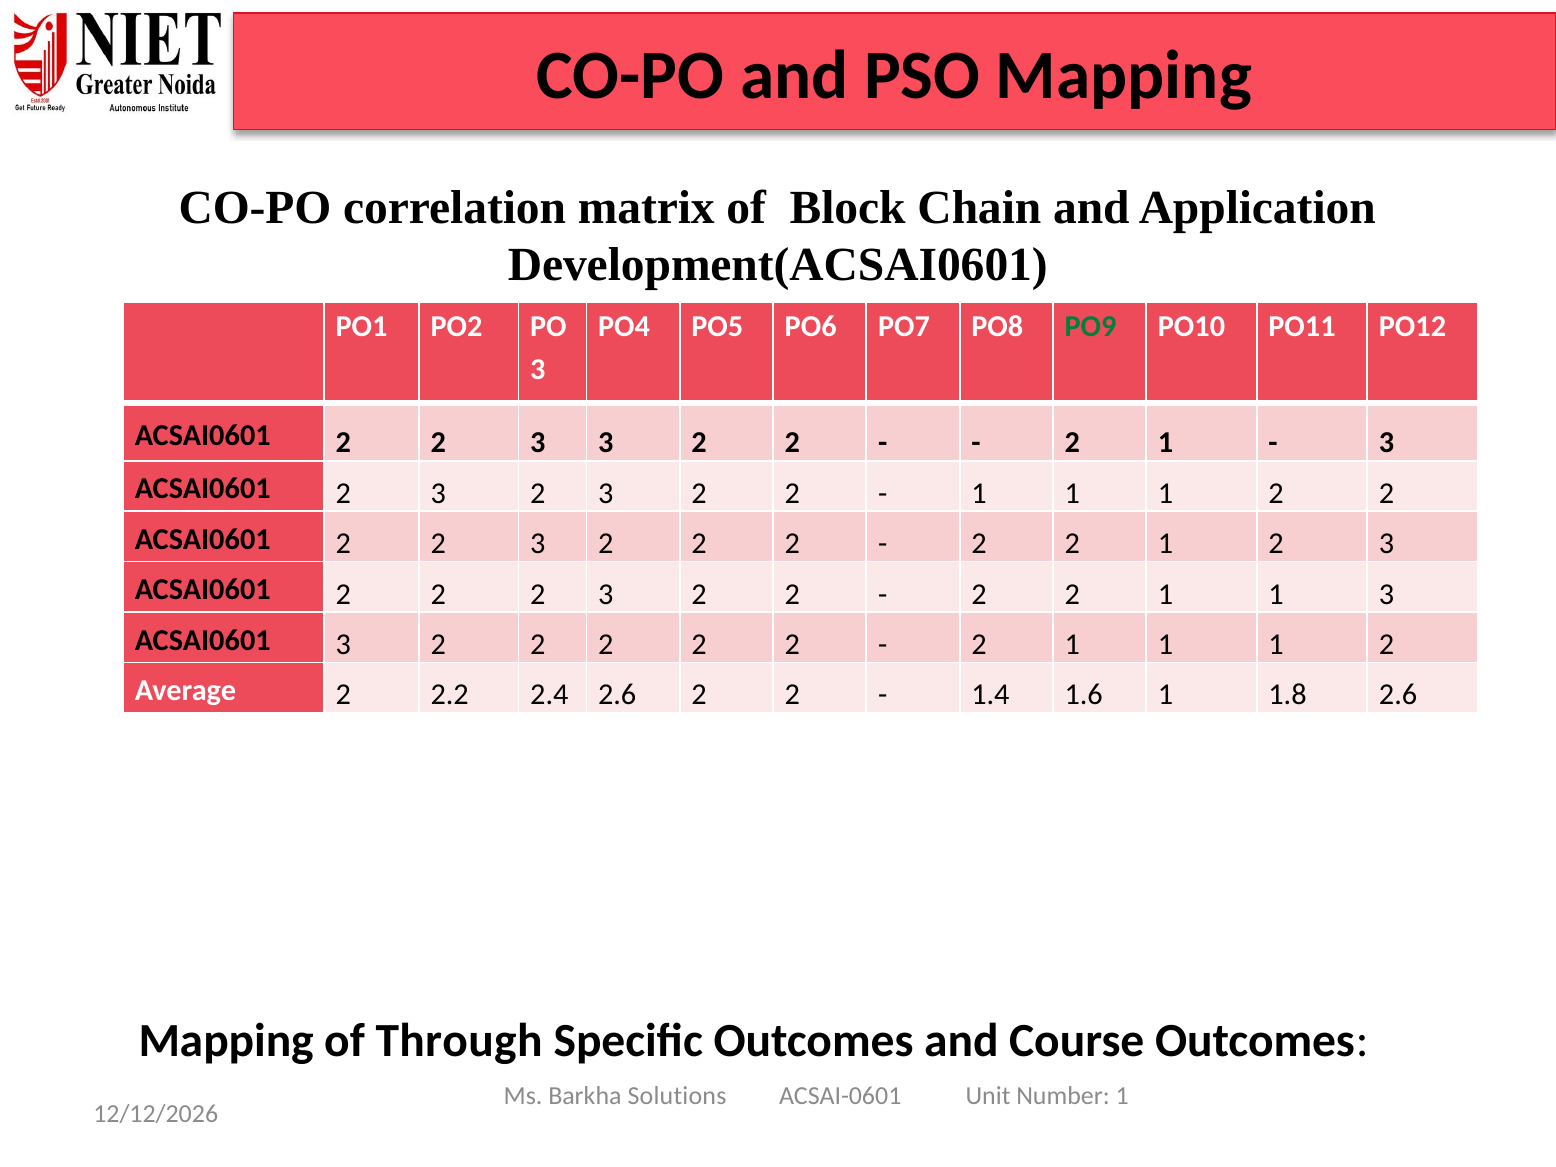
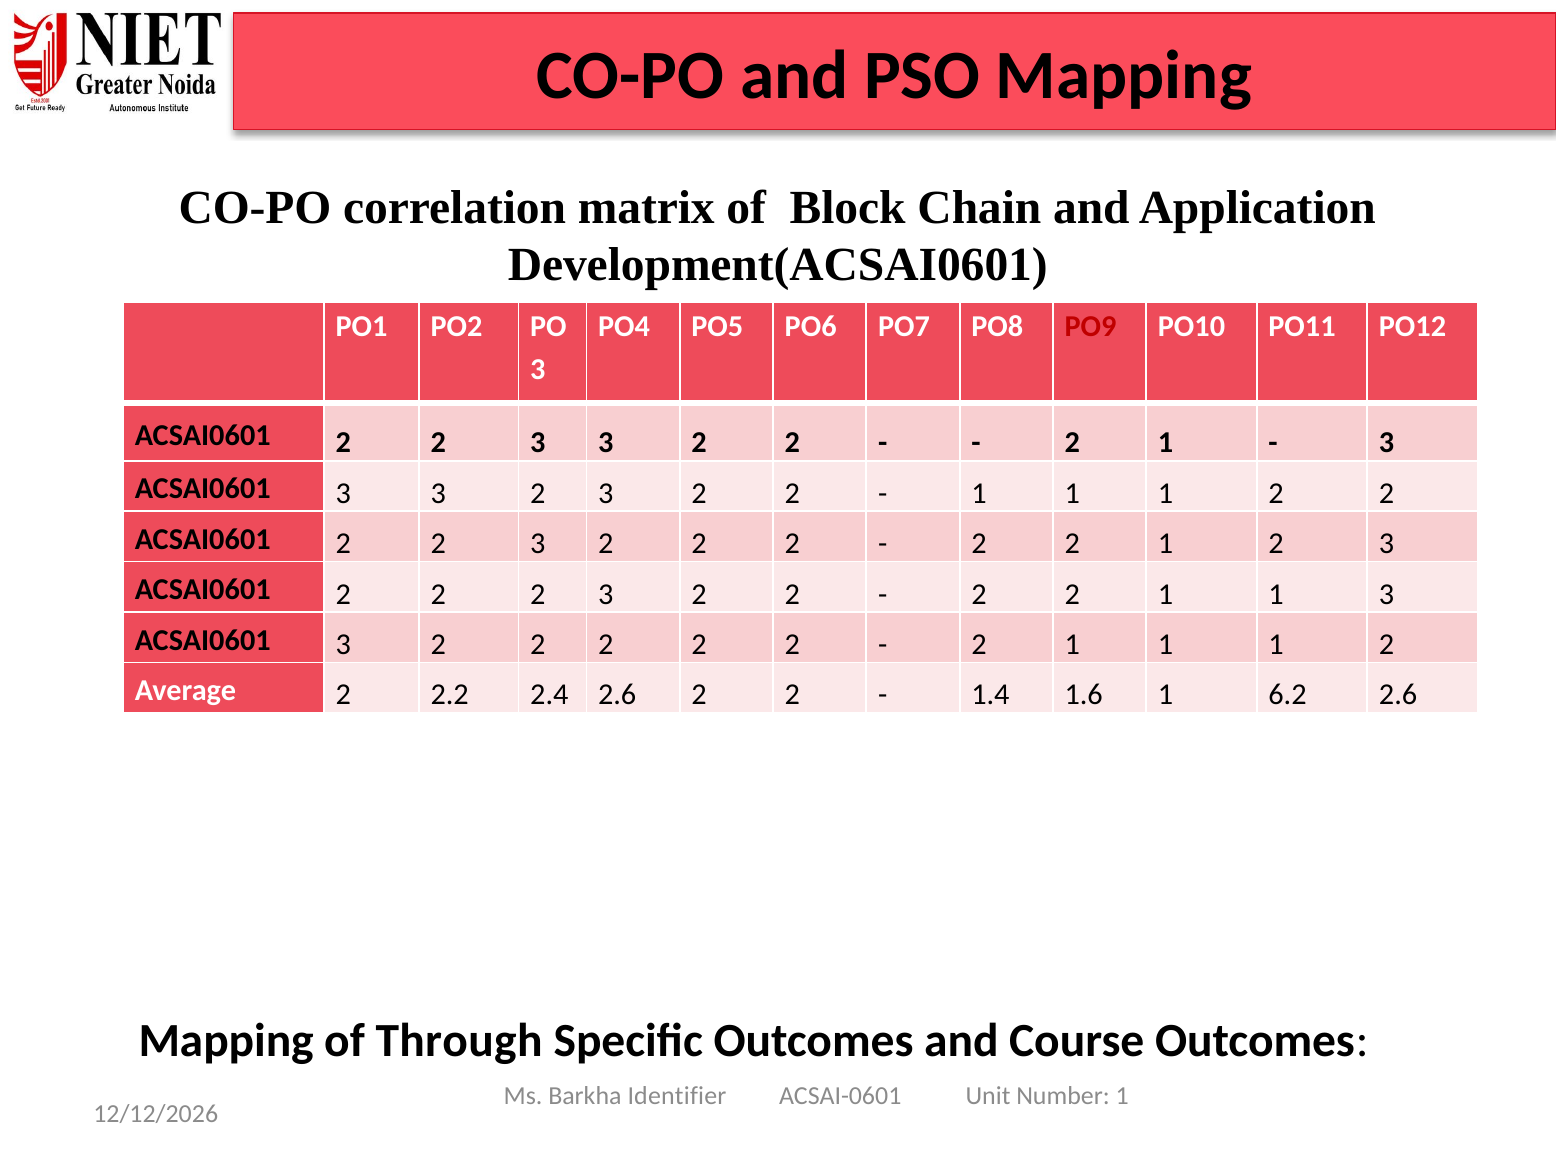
PO9 colour: green -> red (1091, 327)
2: 2 -> 3 (343, 493)
1.8: 1.8 -> 6.2 (1288, 695)
Solutions: Solutions -> Identifier (677, 1096)
